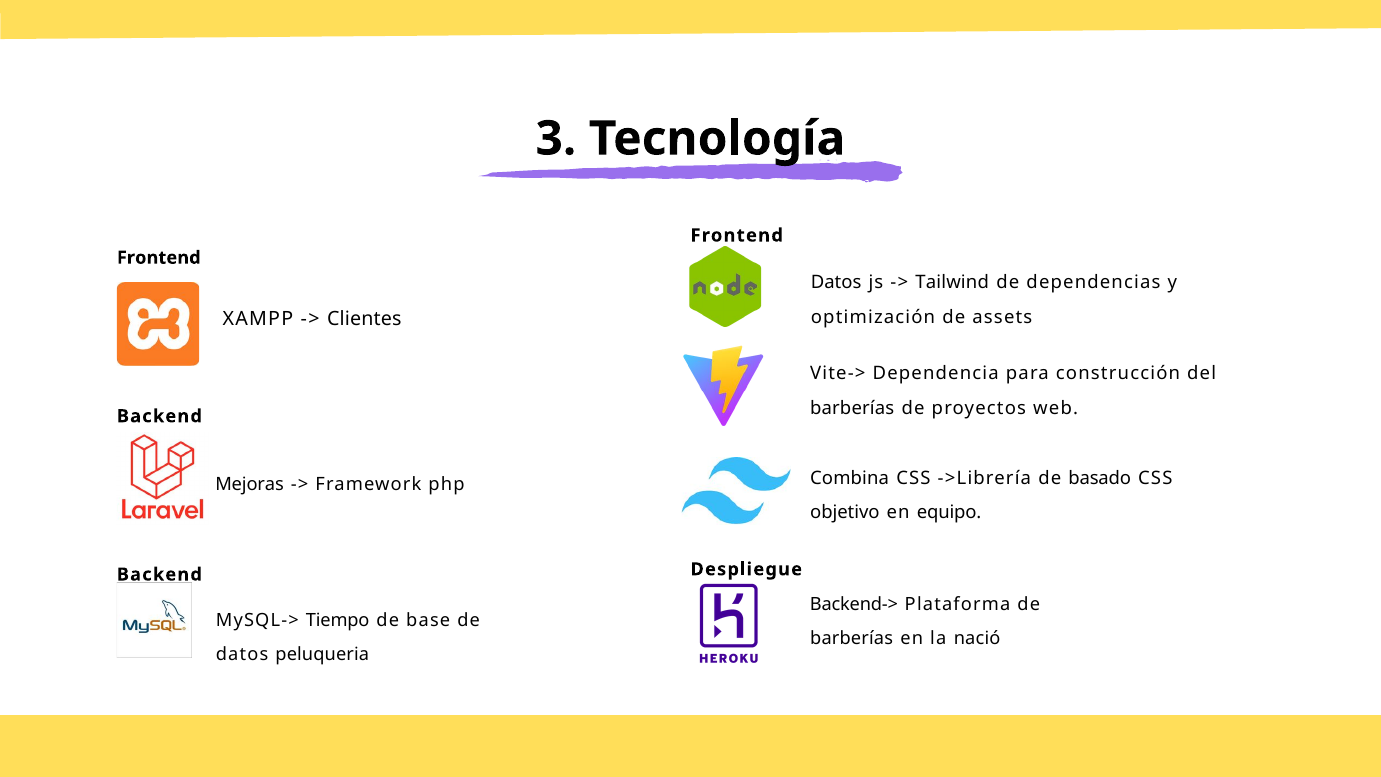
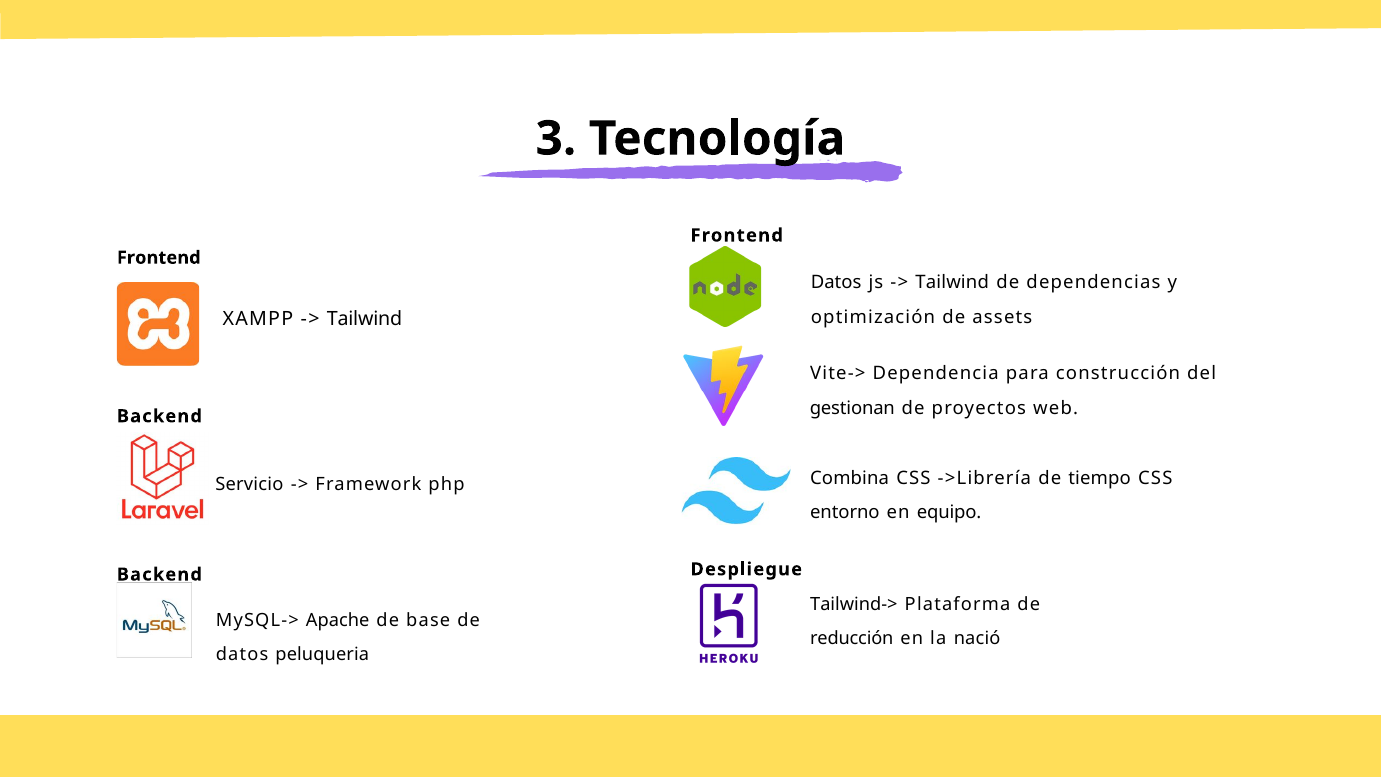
Clientes: Clientes -> Tailwind (365, 319)
barberías: barberías -> gestionan (852, 408)
basado: basado -> tiempo (1100, 478)
Mejoras: Mejoras -> Servicio (249, 485)
objetivo: objetivo -> entorno (845, 512)
Backend->: Backend-> -> Tailwind-> (854, 604)
Tiempo: Tiempo -> Apache (338, 620)
barberías: barberías -> reducción (852, 638)
